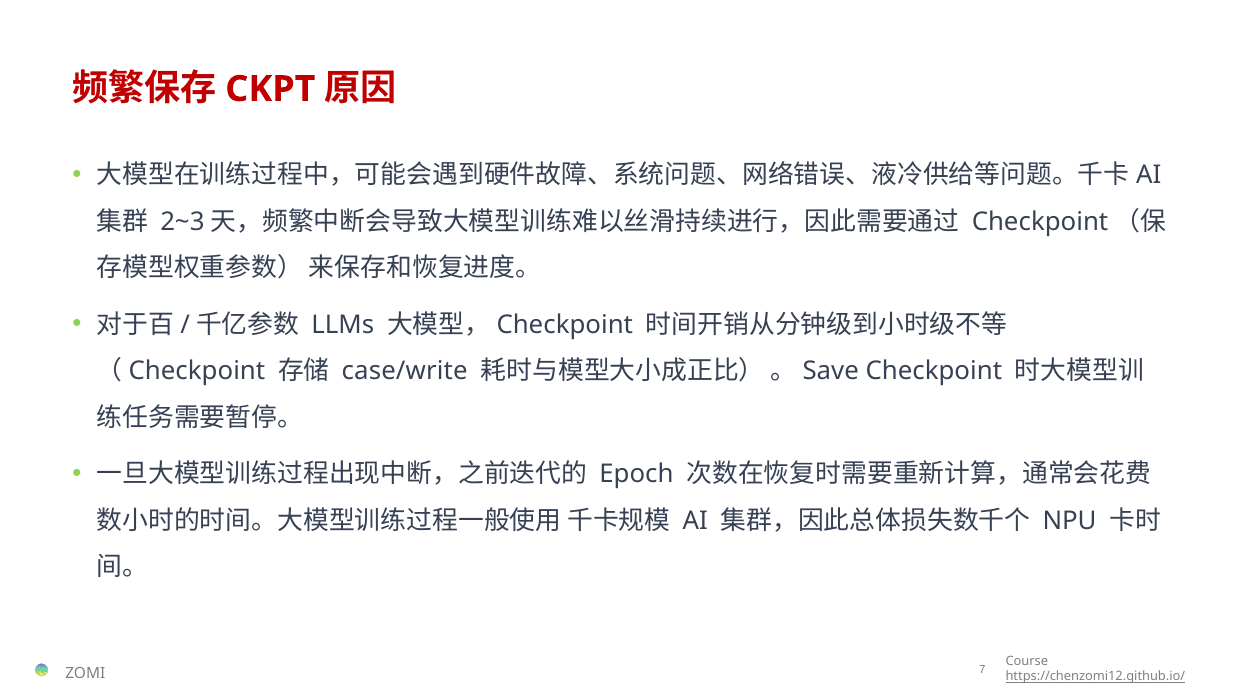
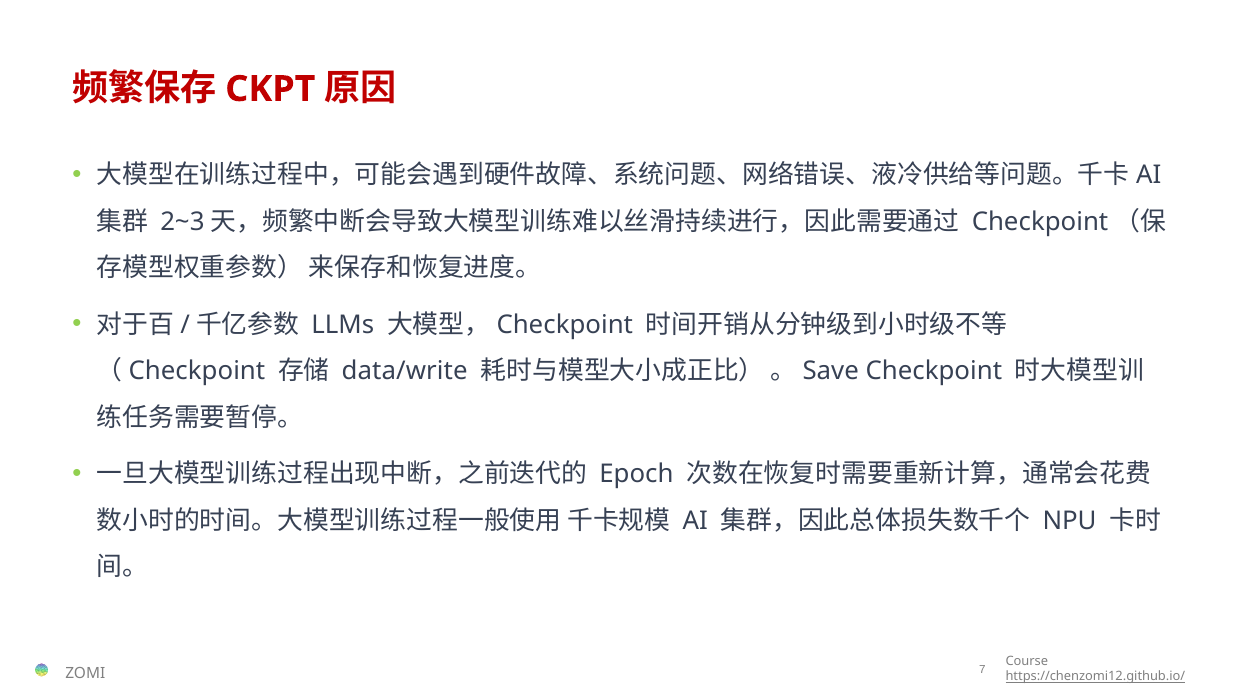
case/write: case/write -> data/write (405, 371)
